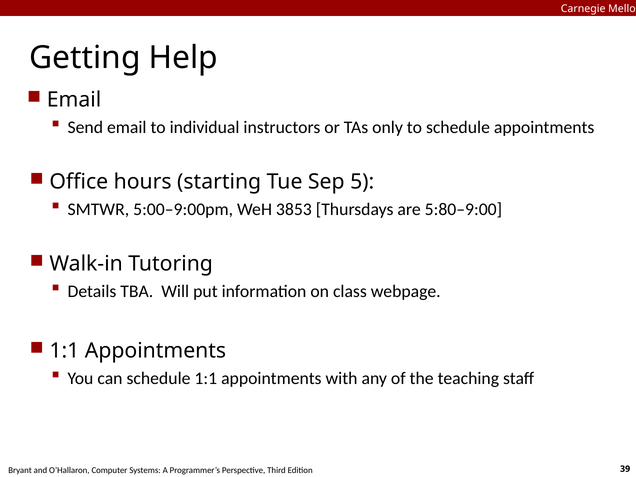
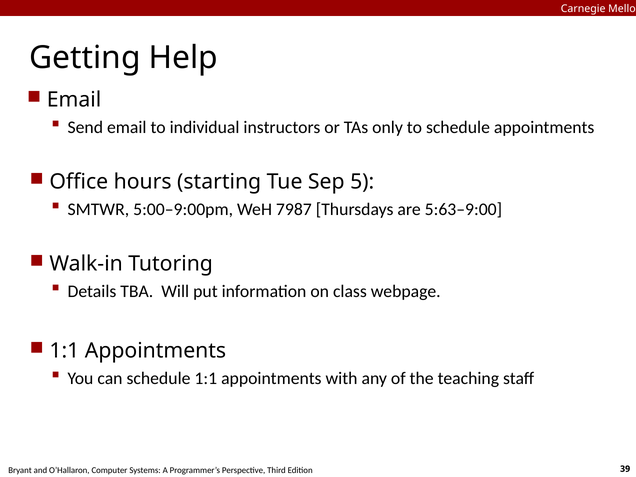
3853: 3853 -> 7987 (294, 209)
5:80–9:00: 5:80–9:00 -> 5:63–9:00 (463, 209)
